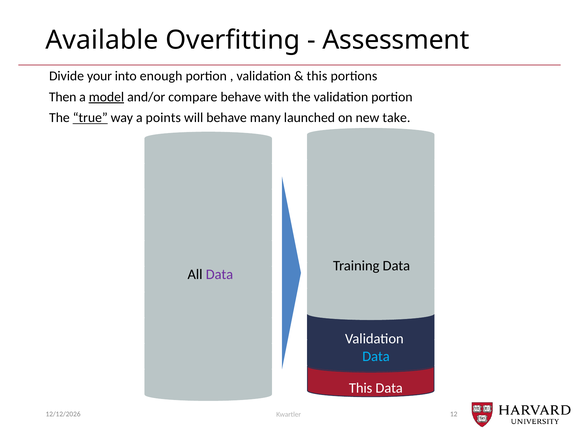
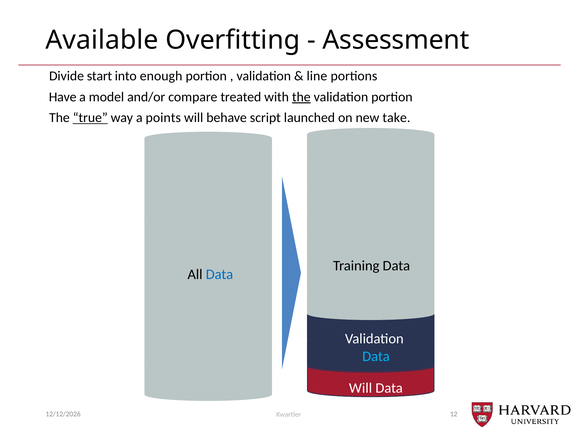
your: your -> start (99, 76)
this: this -> line (317, 76)
Then: Then -> Have (63, 97)
model underline: present -> none (106, 97)
compare behave: behave -> treated (241, 97)
the underline: none -> present (301, 97)
many: many -> script (265, 118)
Data colour: purple -> blue (219, 275)
This: This -> Will (361, 388)
